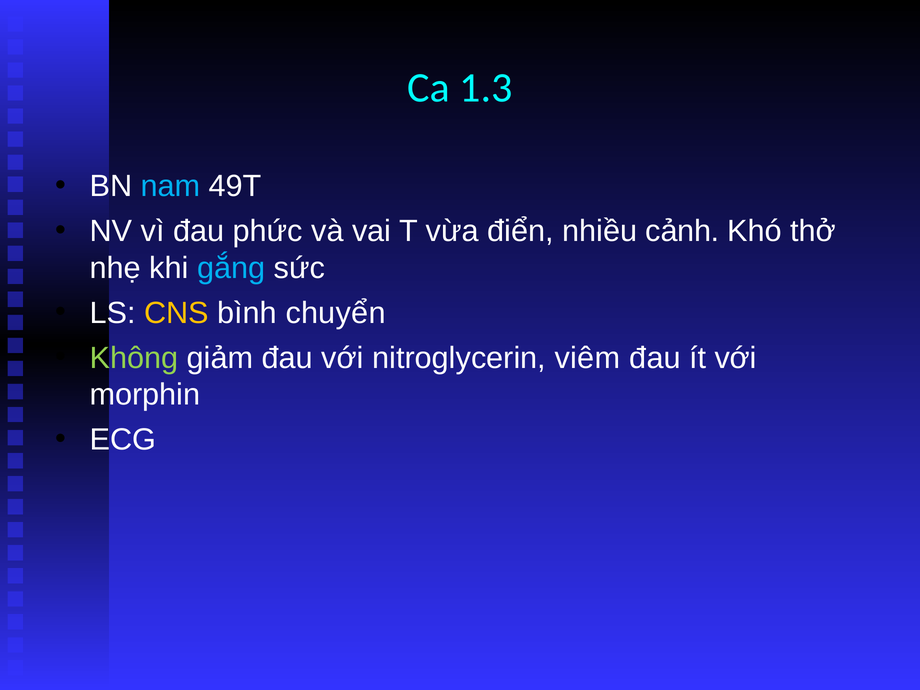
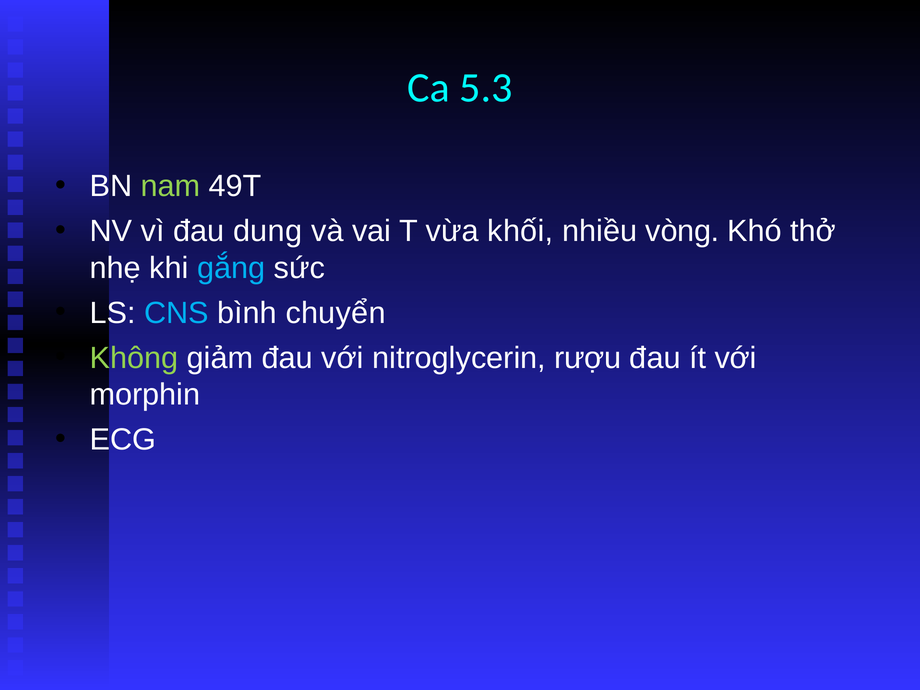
1.3: 1.3 -> 5.3 (486, 88)
nam colour: light blue -> light green (171, 186)
phức: phức -> dung (268, 231)
điển: điển -> khối (520, 231)
cảnh: cảnh -> vòng (682, 231)
CNS colour: yellow -> light blue (176, 313)
viêm: viêm -> rượu (588, 358)
